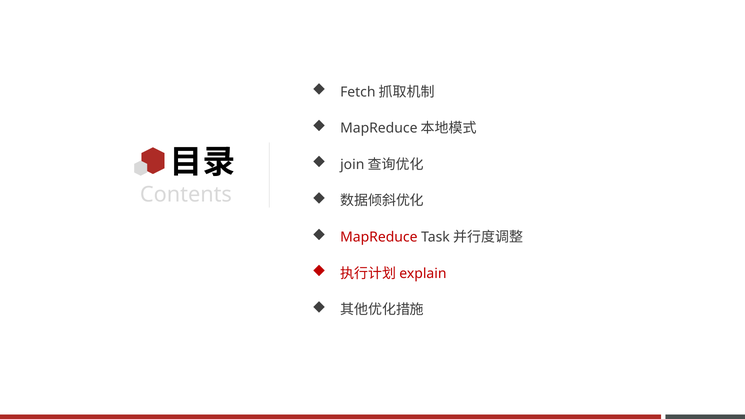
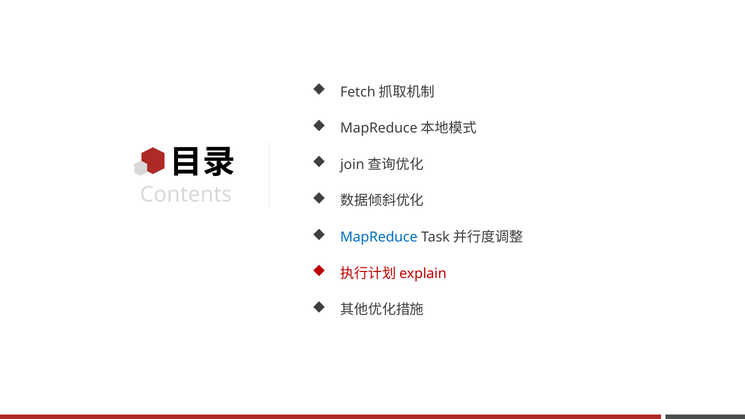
MapReduce colour: red -> blue (379, 237)
